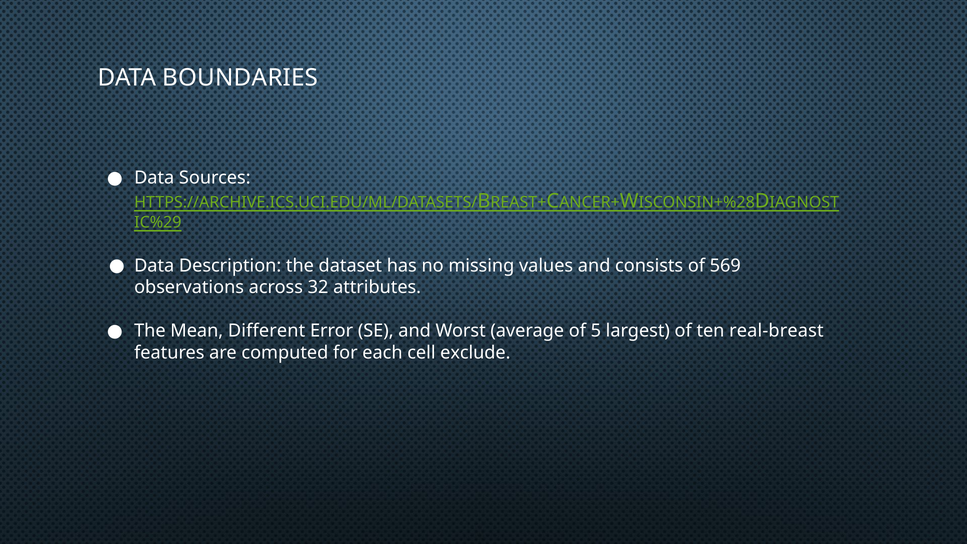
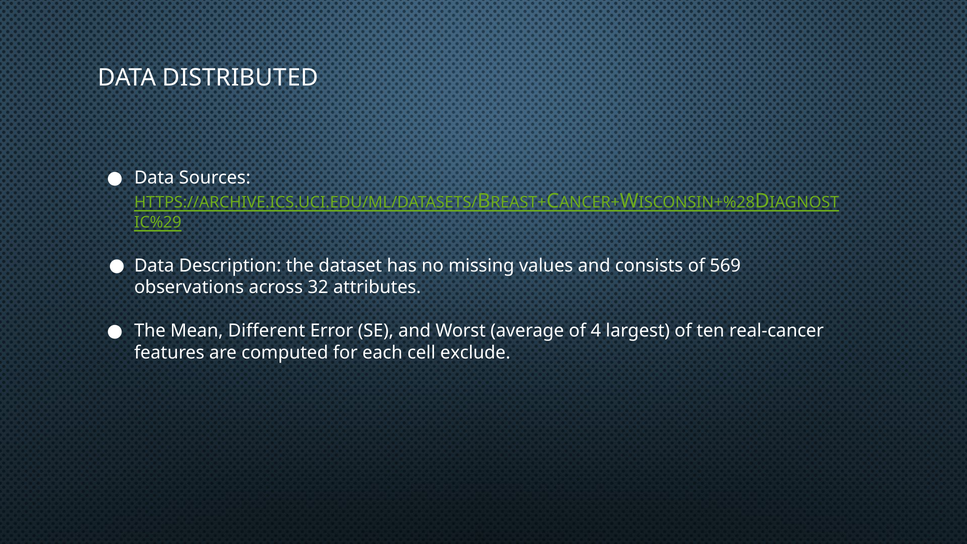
BOUNDARIES: BOUNDARIES -> DISTRIBUTED (240, 78)
5: 5 -> 4 (596, 331)
real-breast: real-breast -> real-cancer (776, 331)
